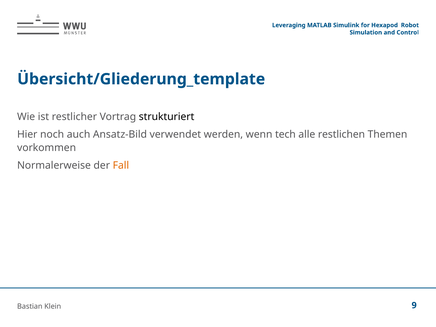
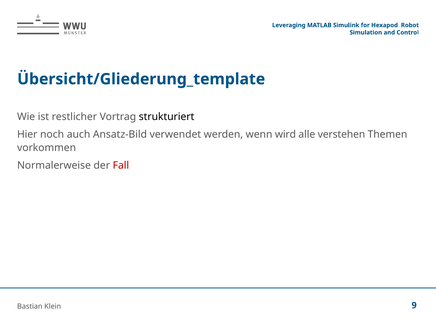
tech: tech -> wird (285, 134)
restlichen: restlichen -> verstehen (341, 134)
Fall colour: orange -> red (121, 165)
